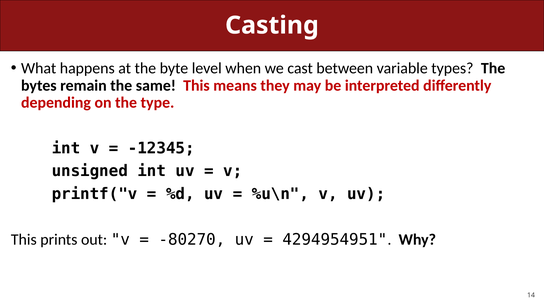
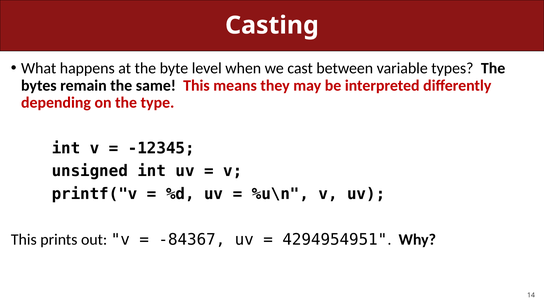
-80270: -80270 -> -84367 (192, 239)
